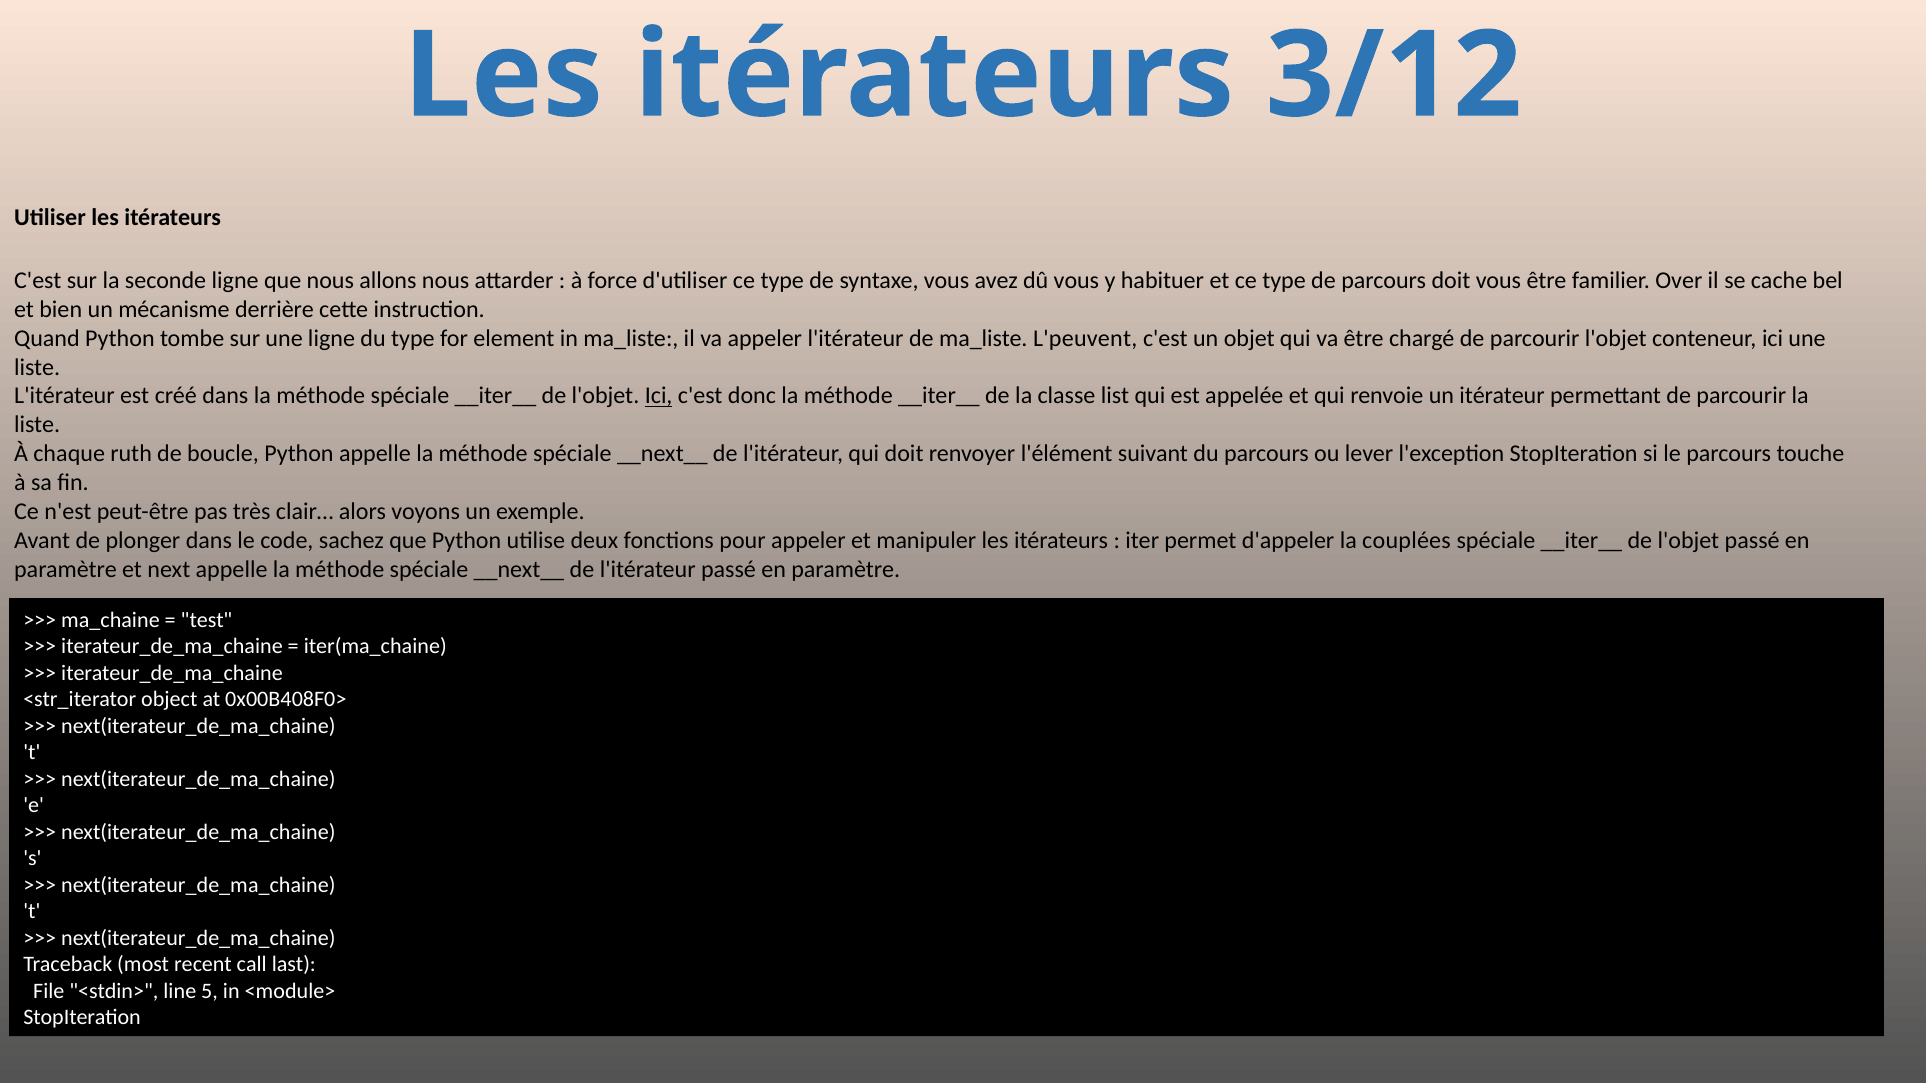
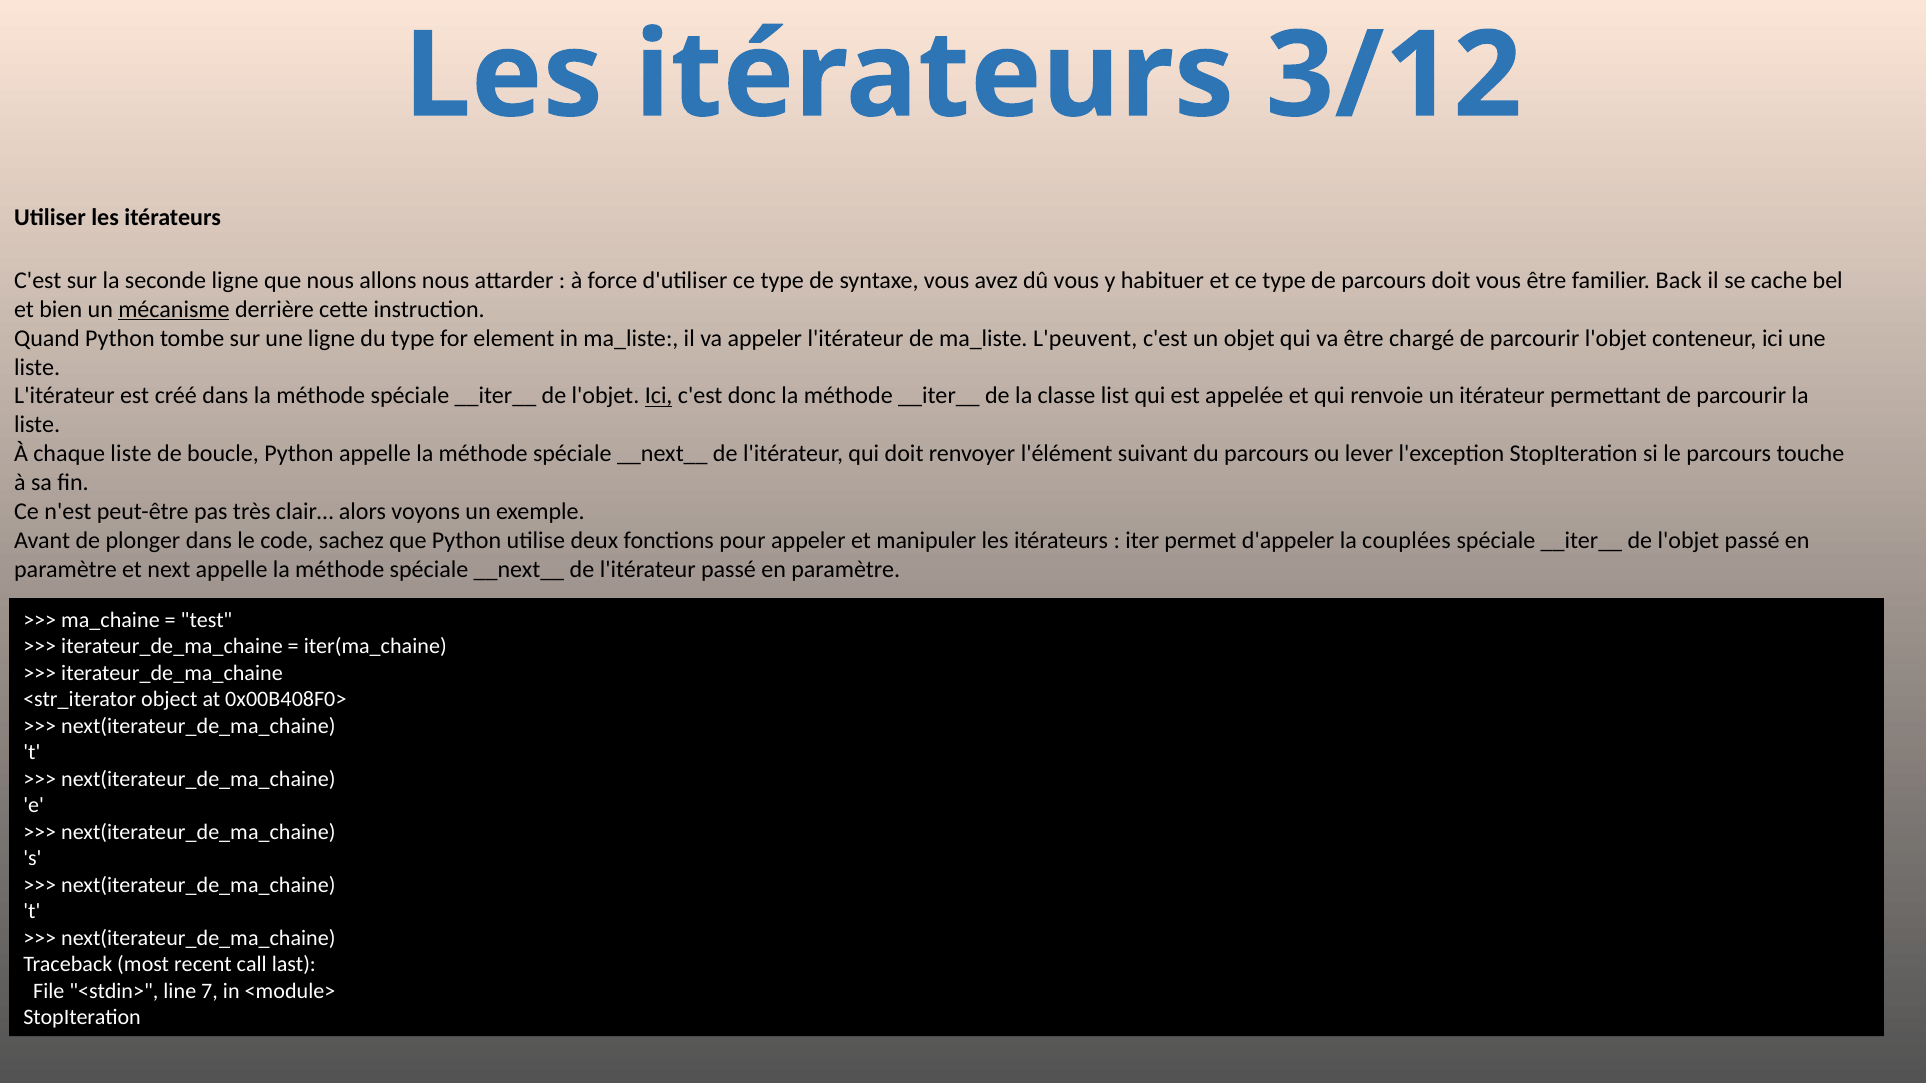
Over: Over -> Back (1679, 281)
mécanisme underline: none -> present (174, 309)
chaque ruth: ruth -> liste (131, 454)
5: 5 -> 7 (210, 991)
